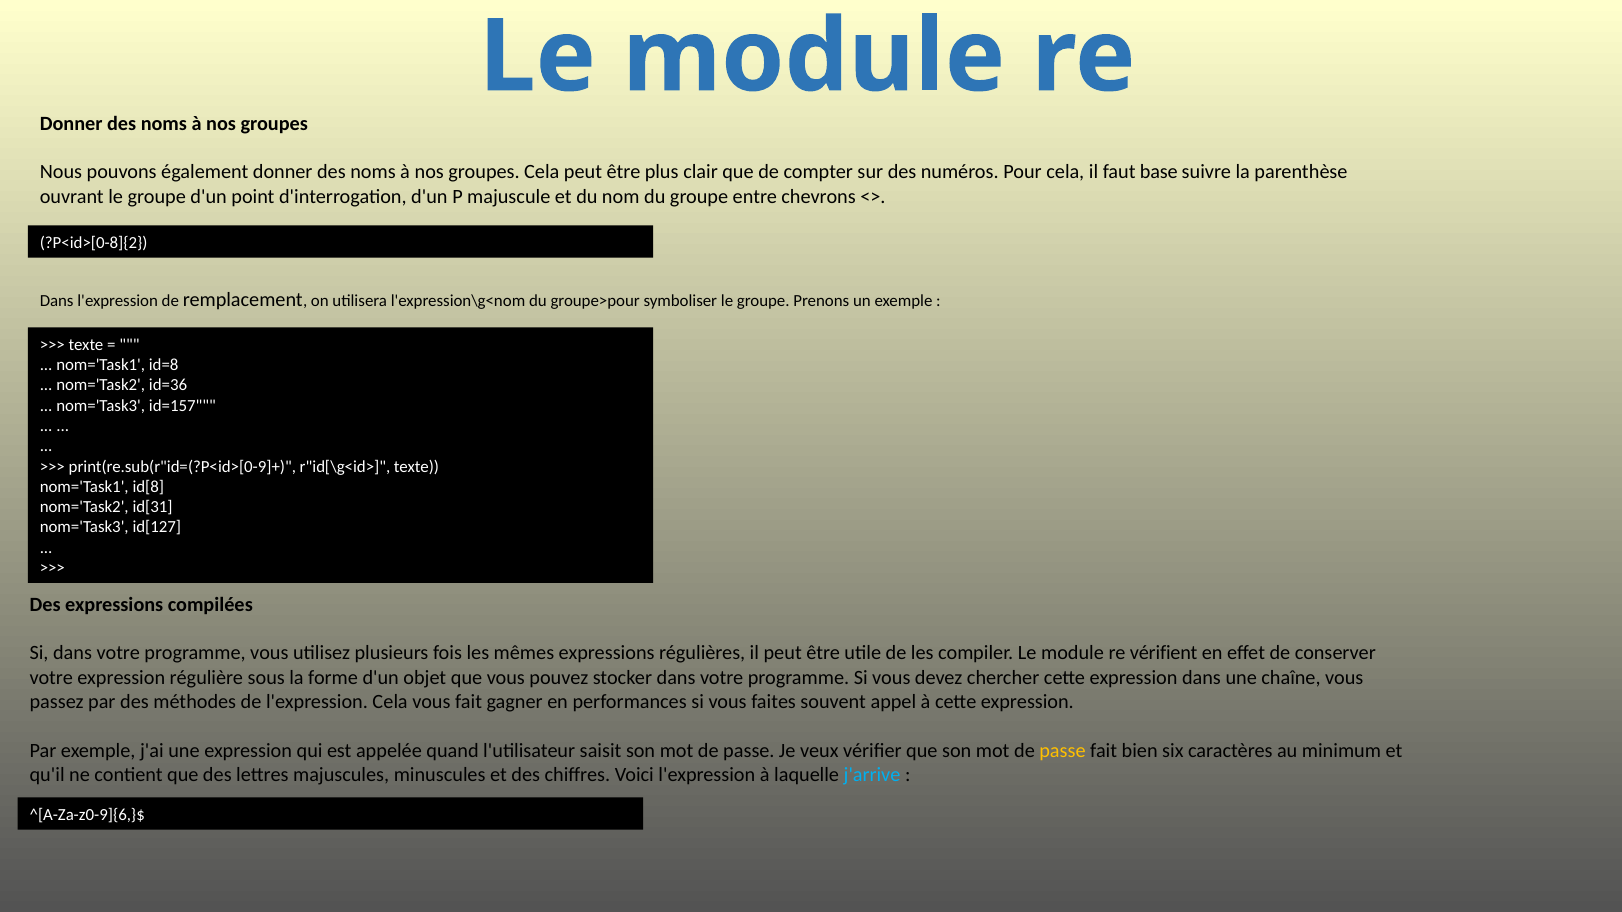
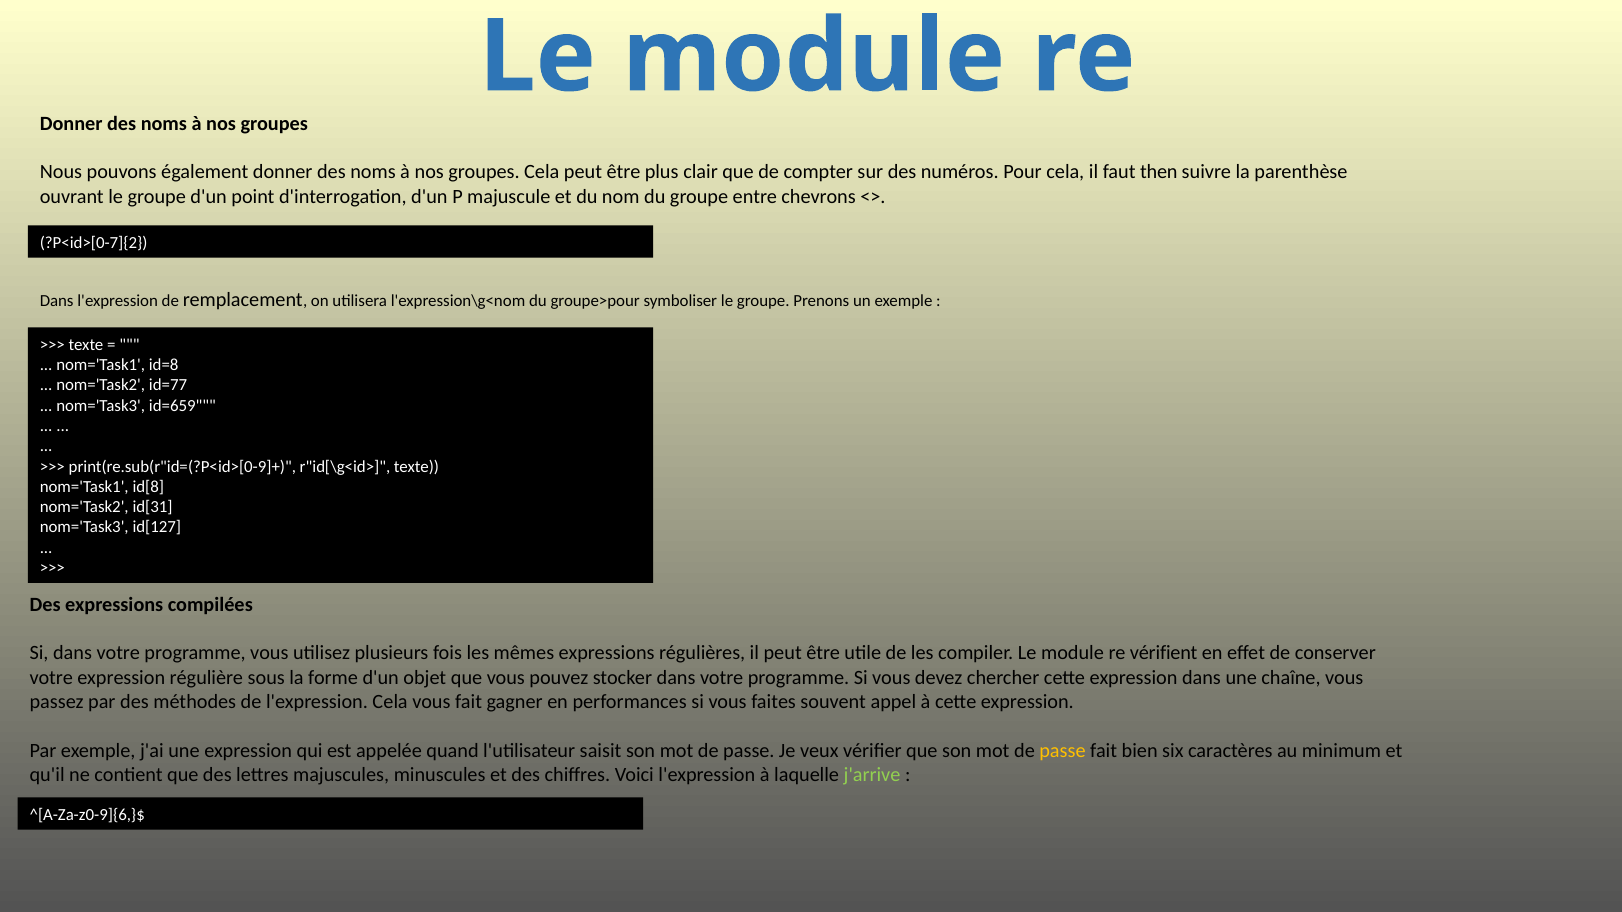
base: base -> then (1159, 172)
?P<id>[0-8]{2: ?P<id>[0-8]{2 -> ?P<id>[0-7]{2 (94, 243)
id=36: id=36 -> id=77 (168, 385)
id=157: id=157 -> id=659 (182, 406)
j'arrive colour: light blue -> light green (872, 775)
